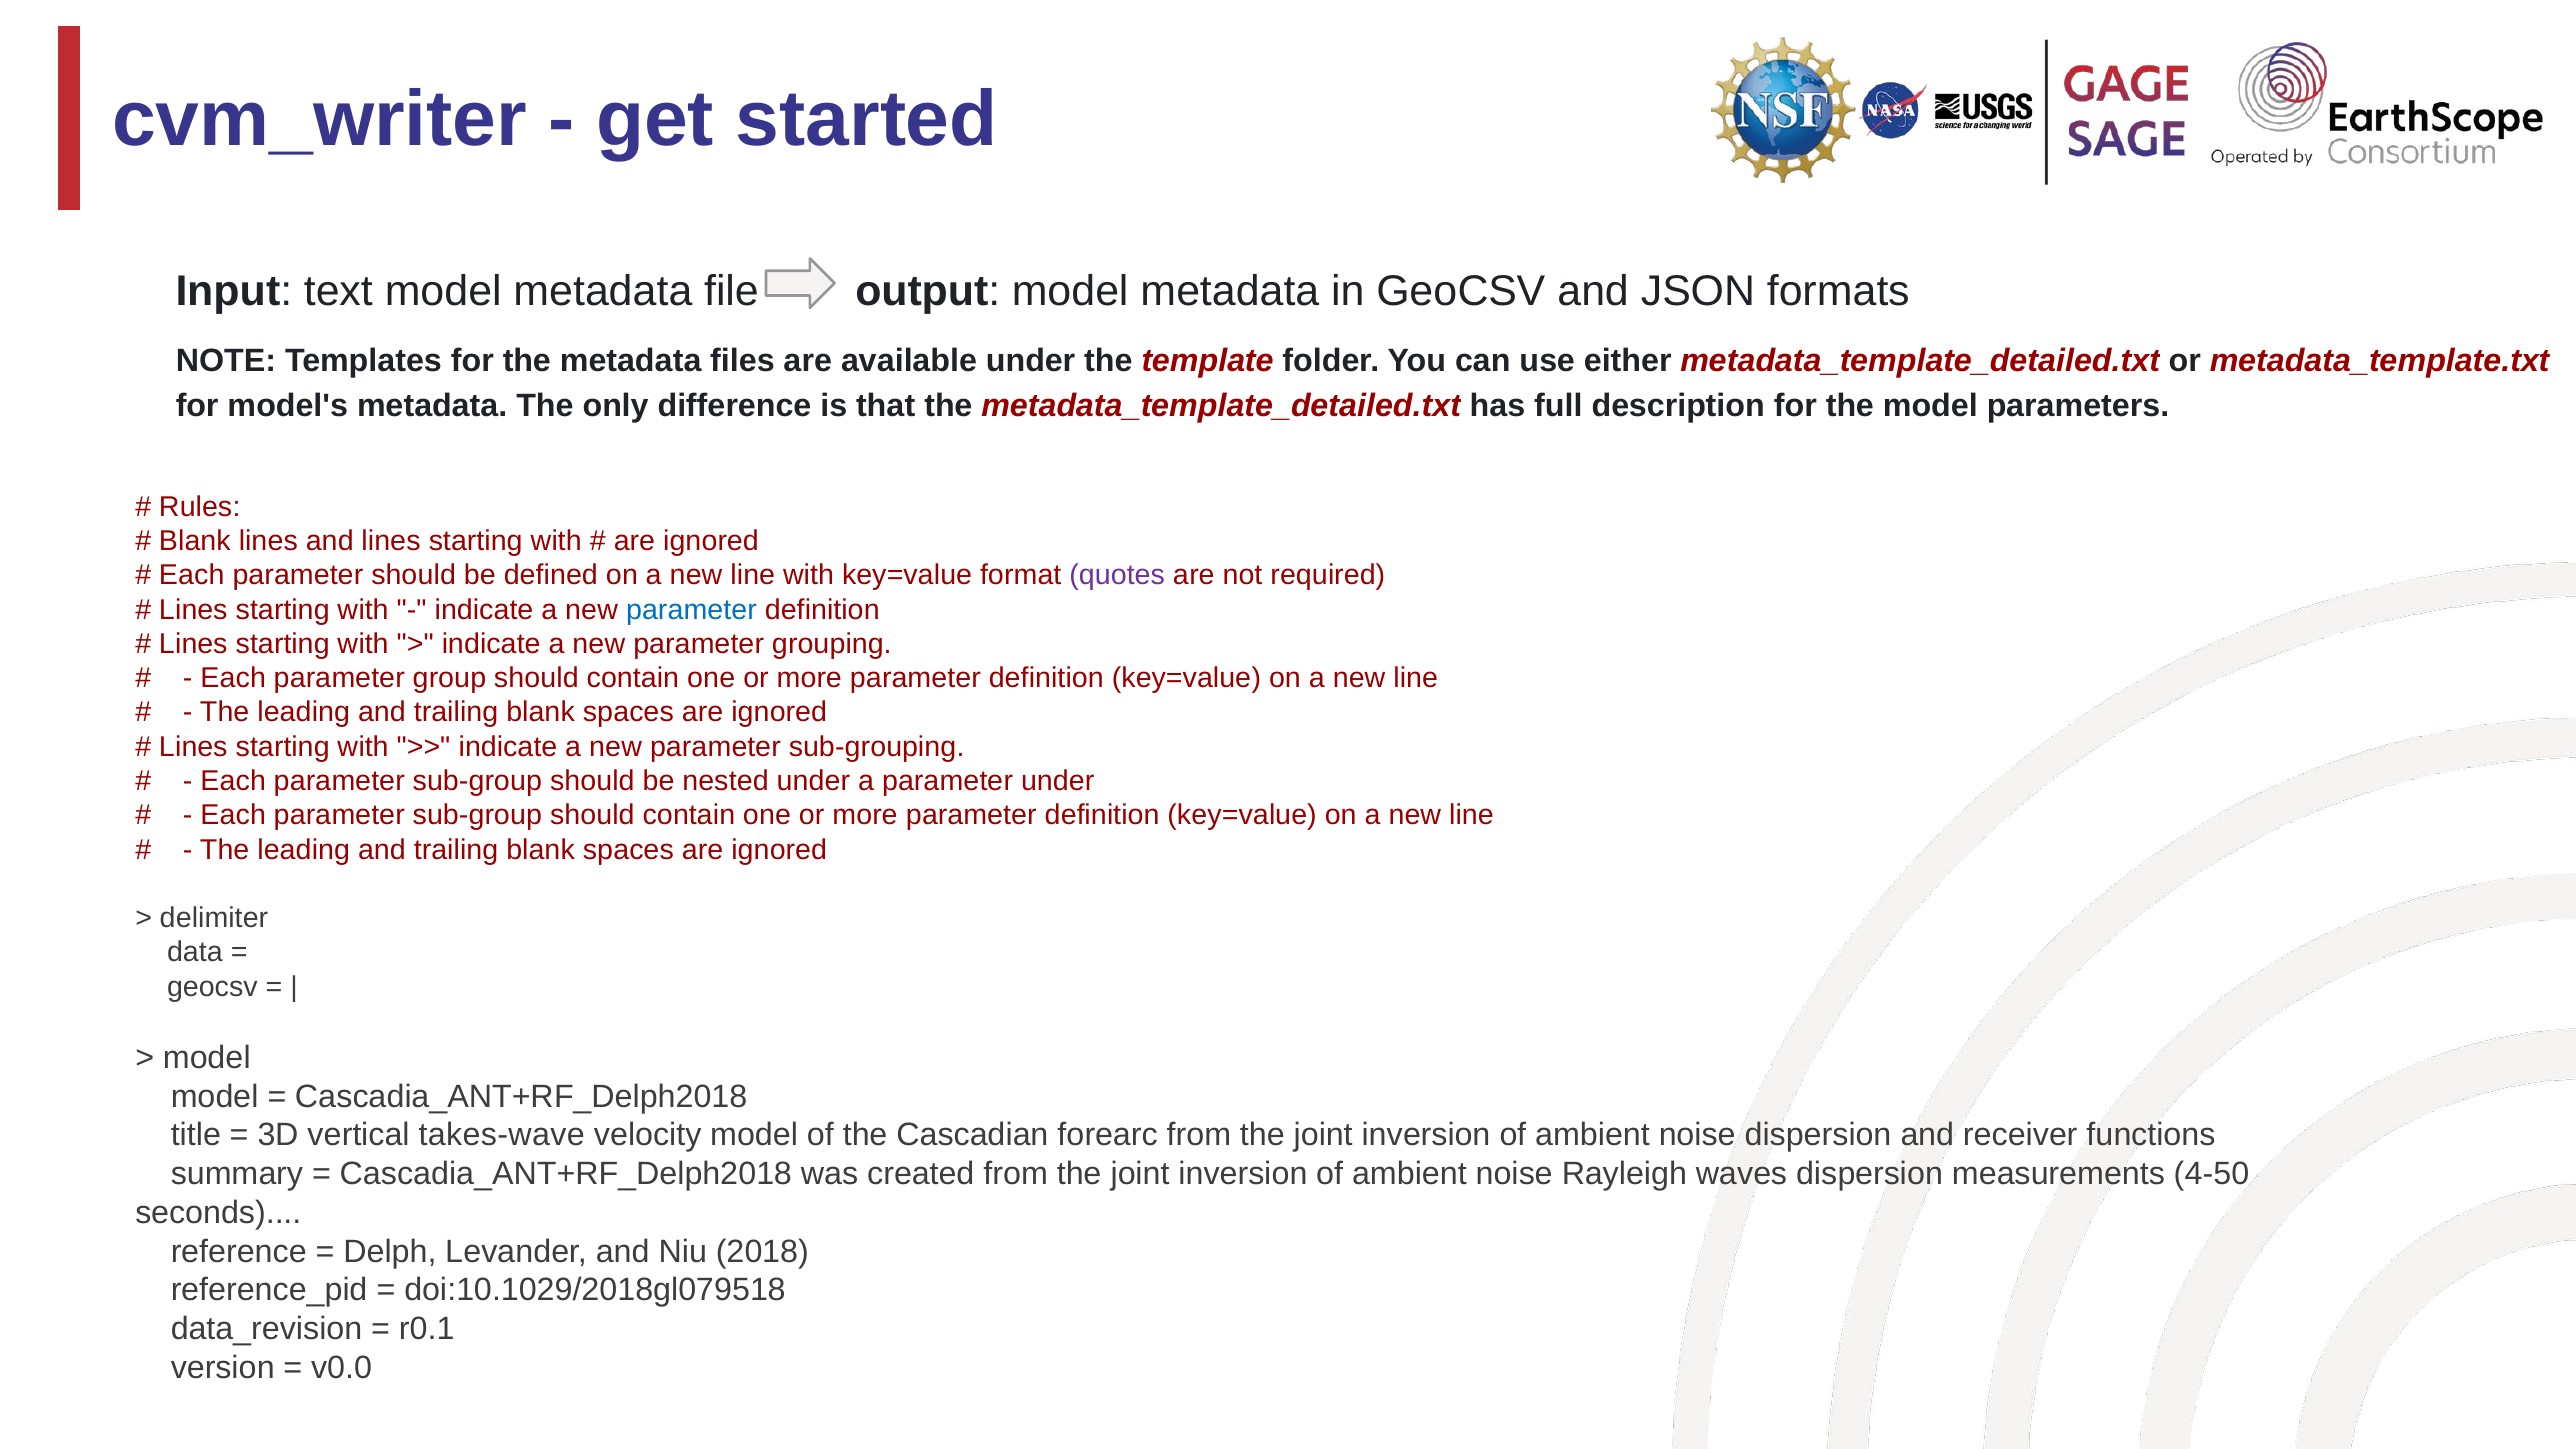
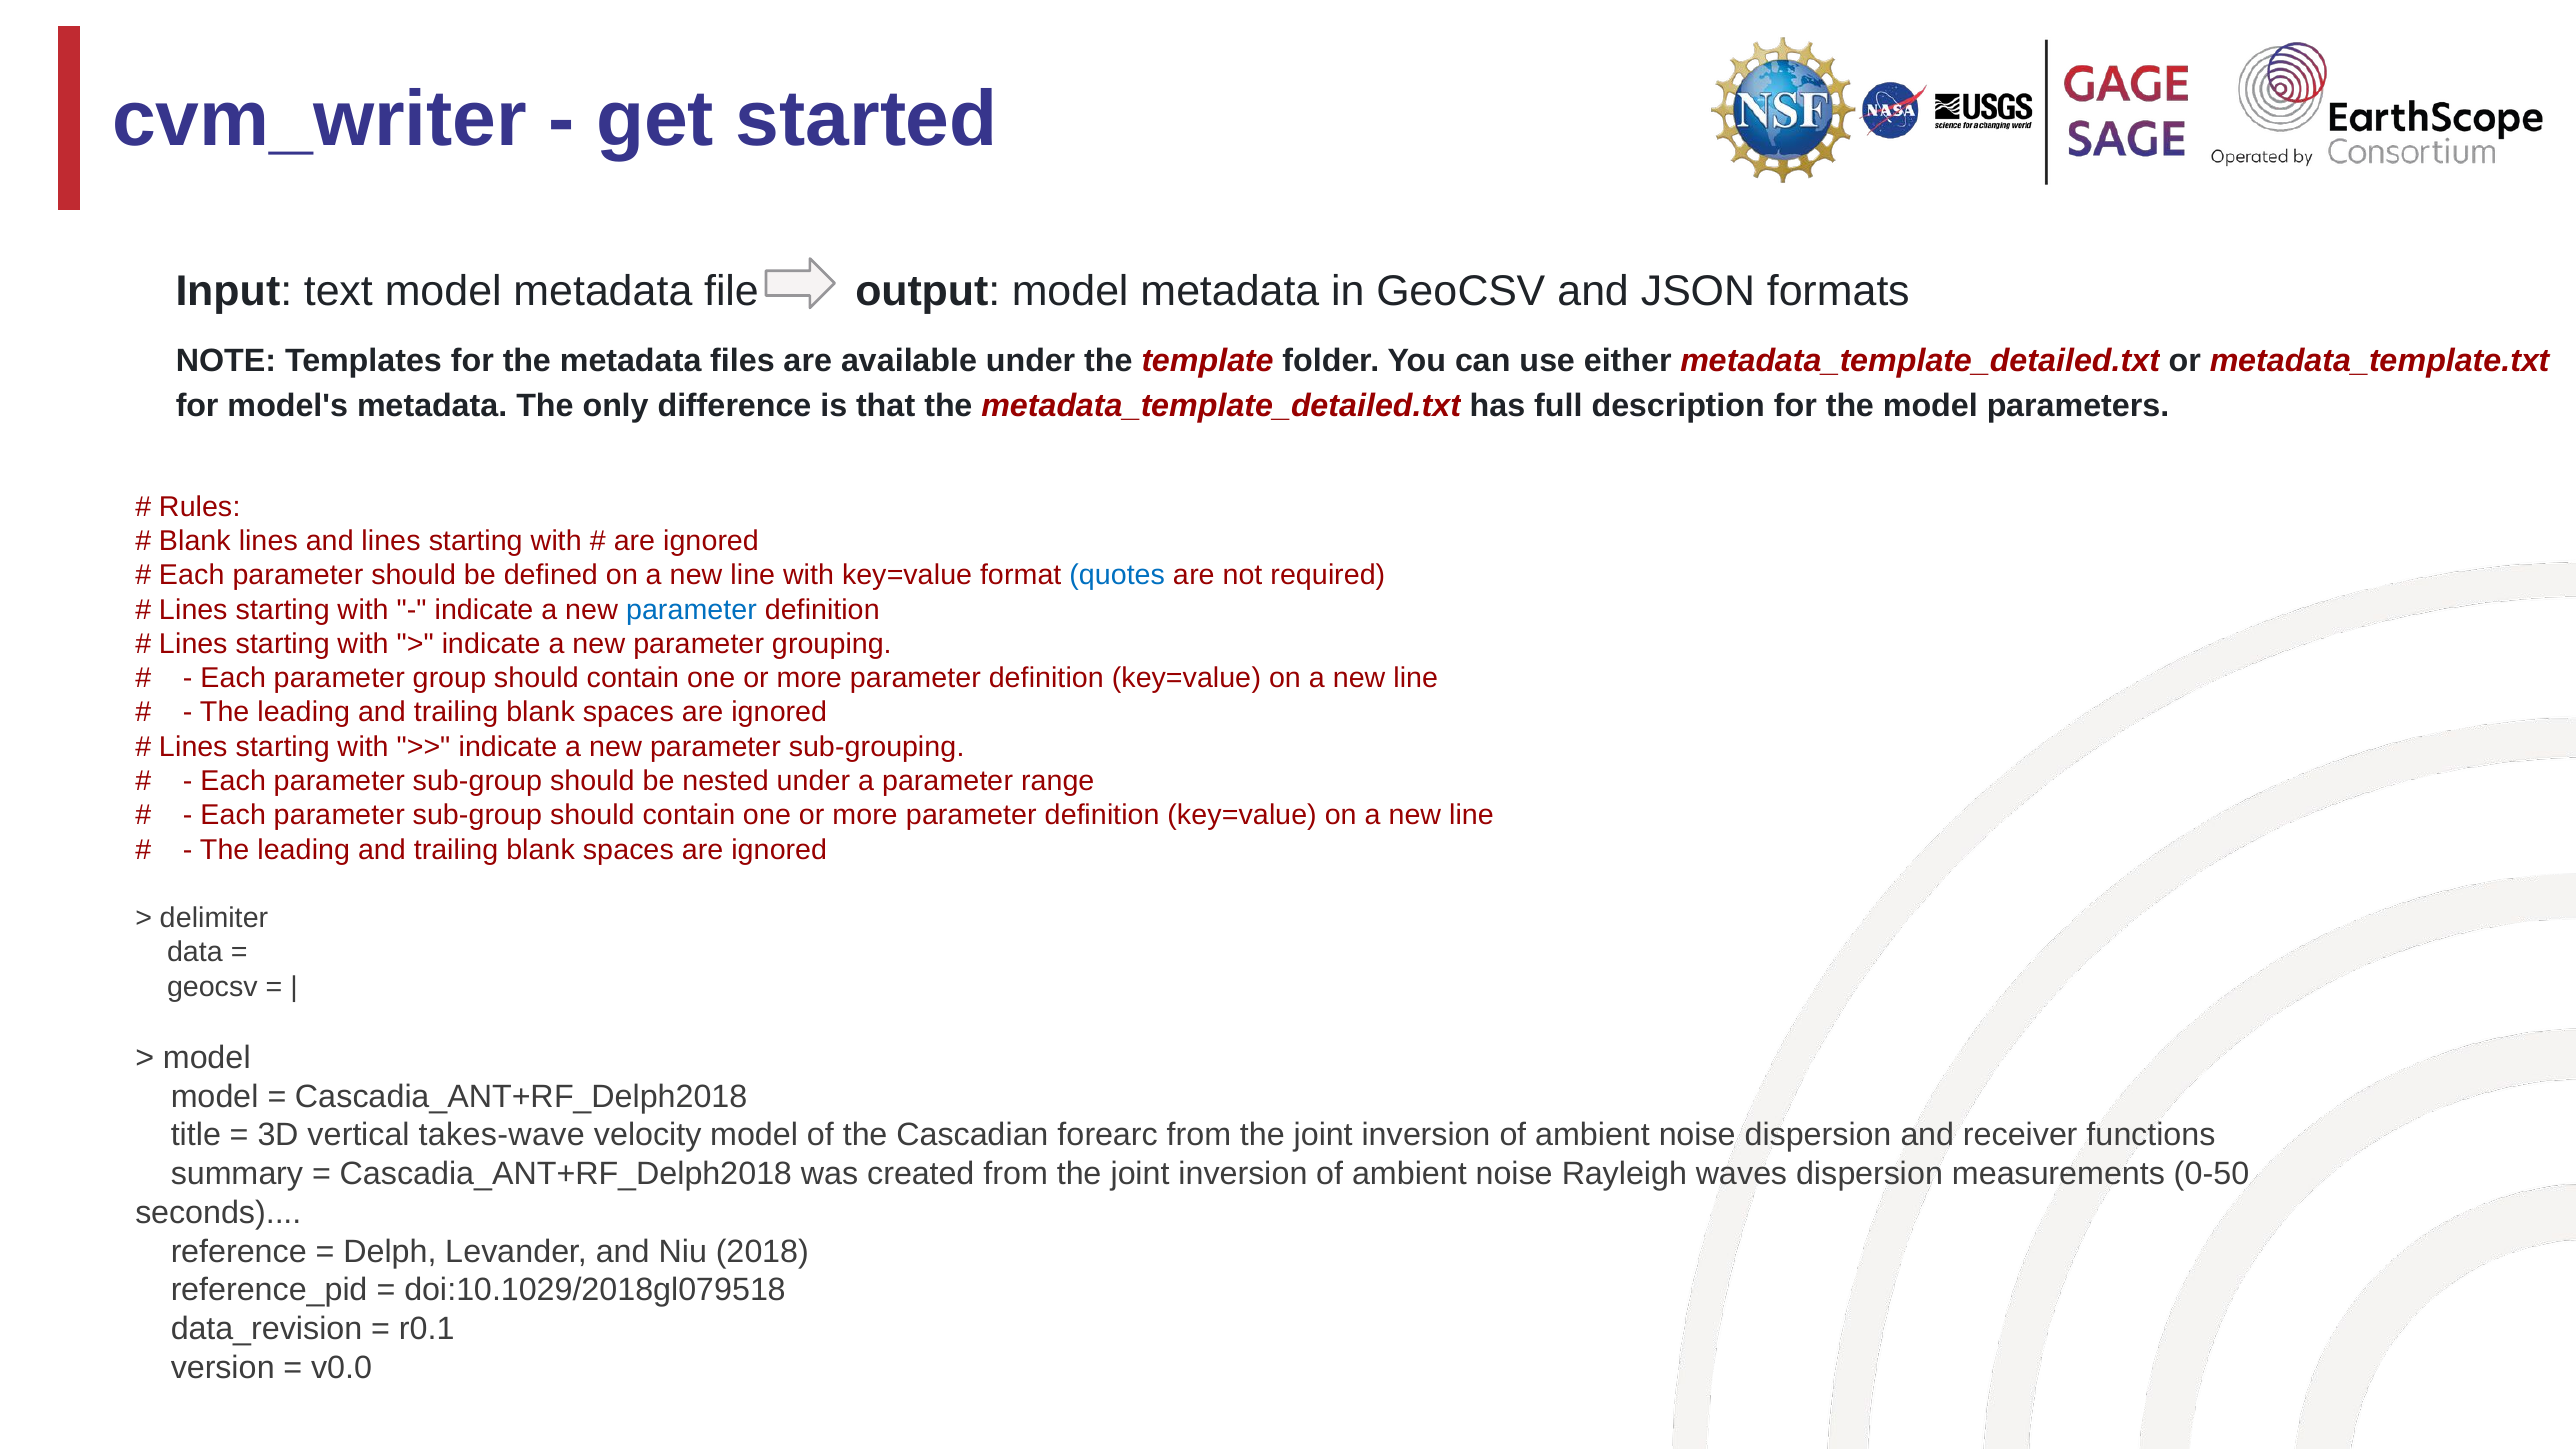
quotes colour: purple -> blue (1117, 575)
parameter under: under -> range (1058, 781)
4-50: 4-50 -> 0-50 (2211, 1174)
